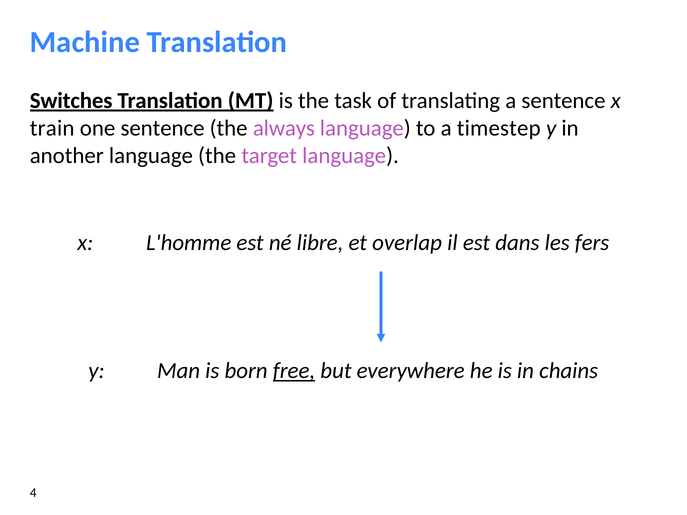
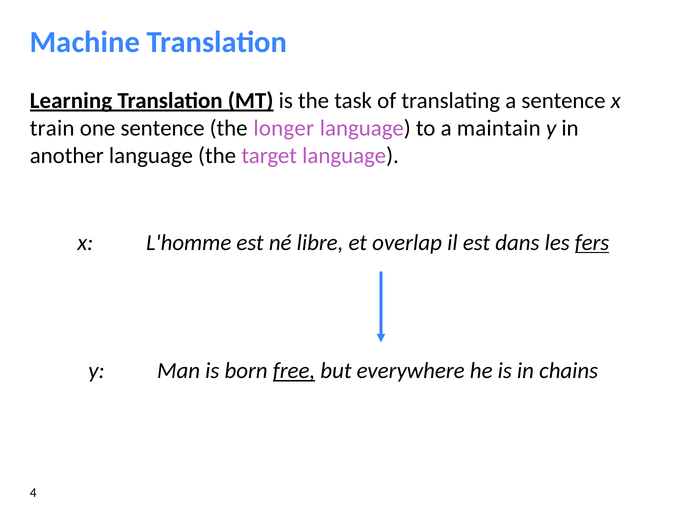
Switches: Switches -> Learning (71, 101)
always: always -> longer (284, 128)
timestep: timestep -> maintain (499, 128)
fers underline: none -> present (592, 243)
